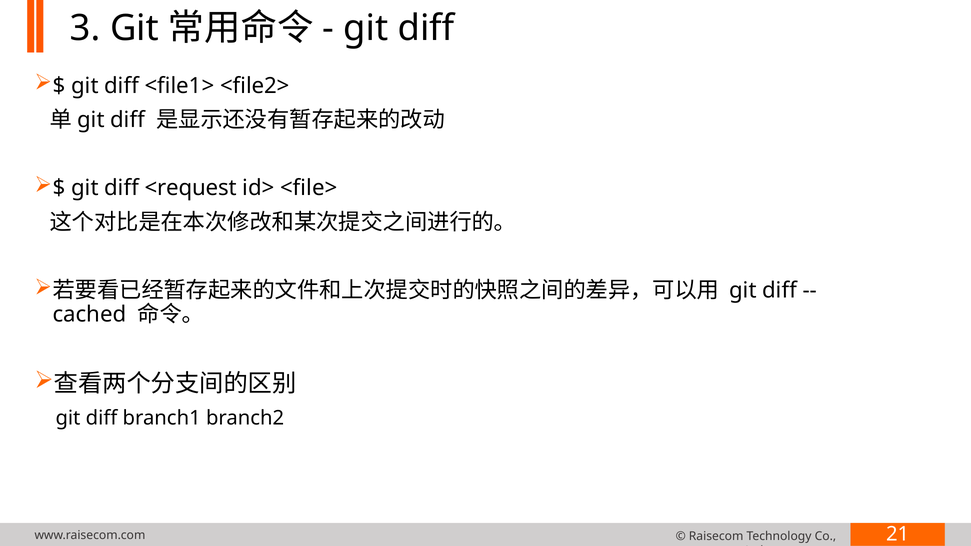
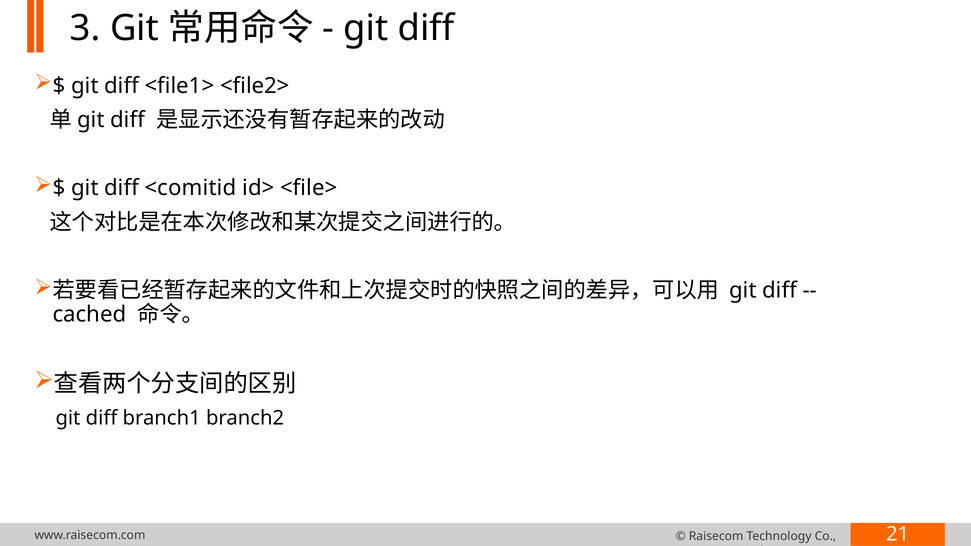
<request: <request -> <comitid (190, 188)
